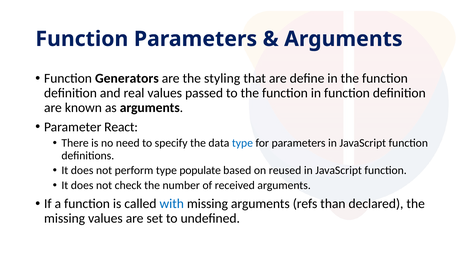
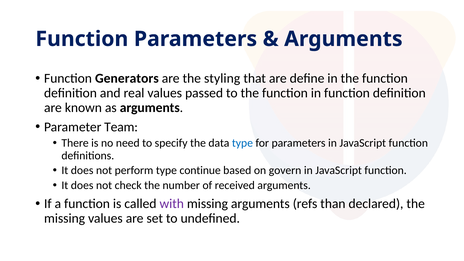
React: React -> Team (121, 127)
populate: populate -> continue (200, 170)
reused: reused -> govern (285, 170)
with colour: blue -> purple (172, 204)
